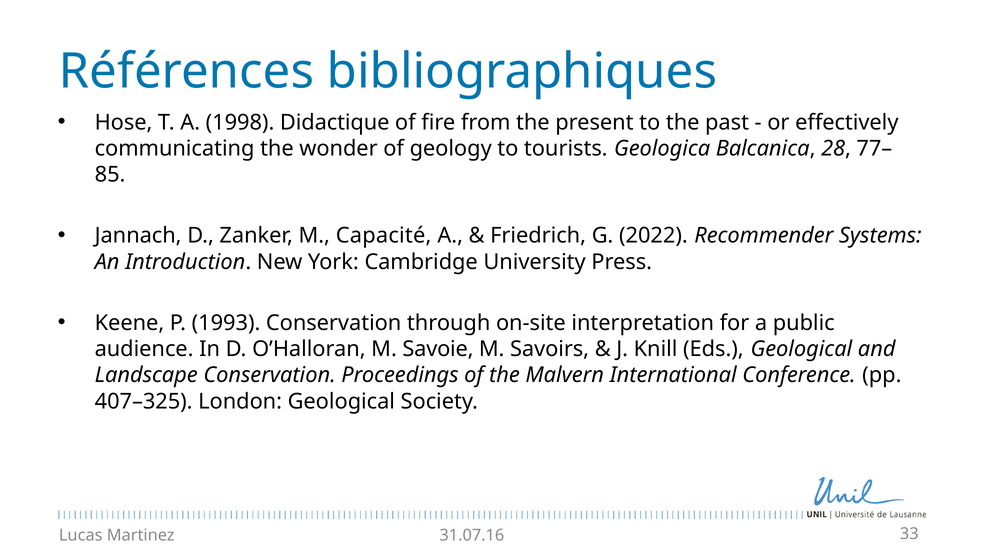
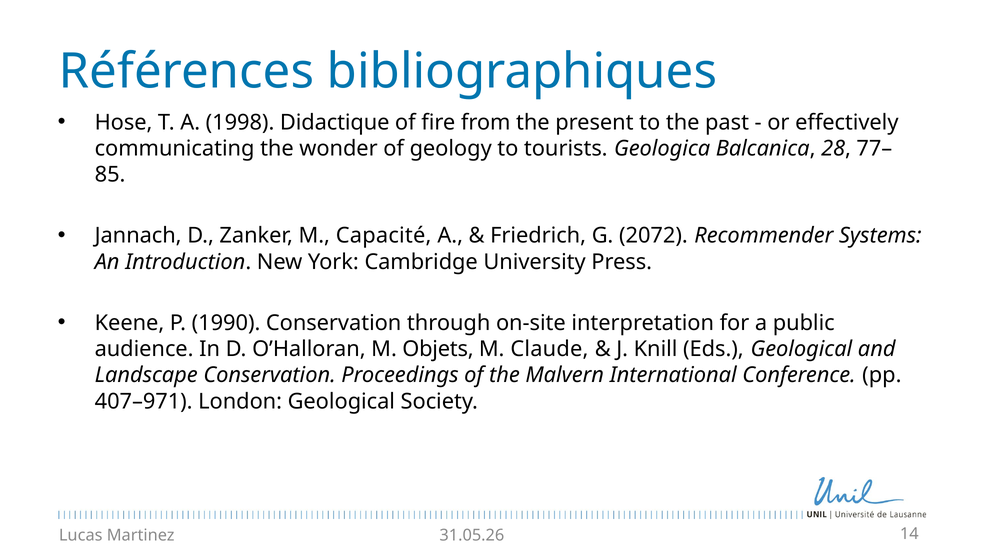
2022: 2022 -> 2072 (653, 236)
1993: 1993 -> 1990 (226, 323)
Savoie: Savoie -> Objets (438, 349)
Savoirs: Savoirs -> Claude (549, 349)
407–325: 407–325 -> 407–971 (144, 401)
31.07.16: 31.07.16 -> 31.05.26 (472, 535)
33: 33 -> 14 (909, 534)
